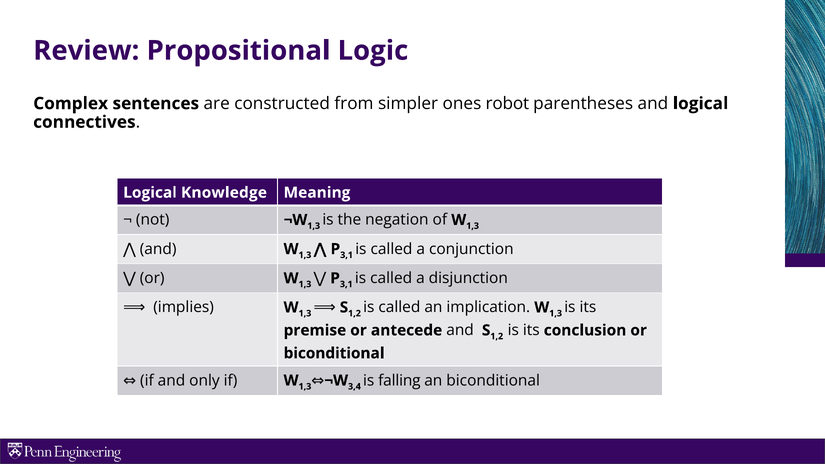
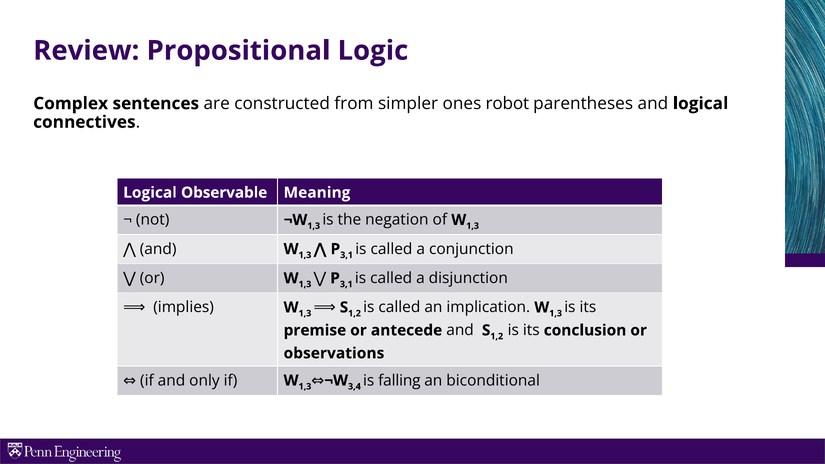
Knowledge: Knowledge -> Observable (224, 193)
biconditional: biconditional -> observations (334, 353)
